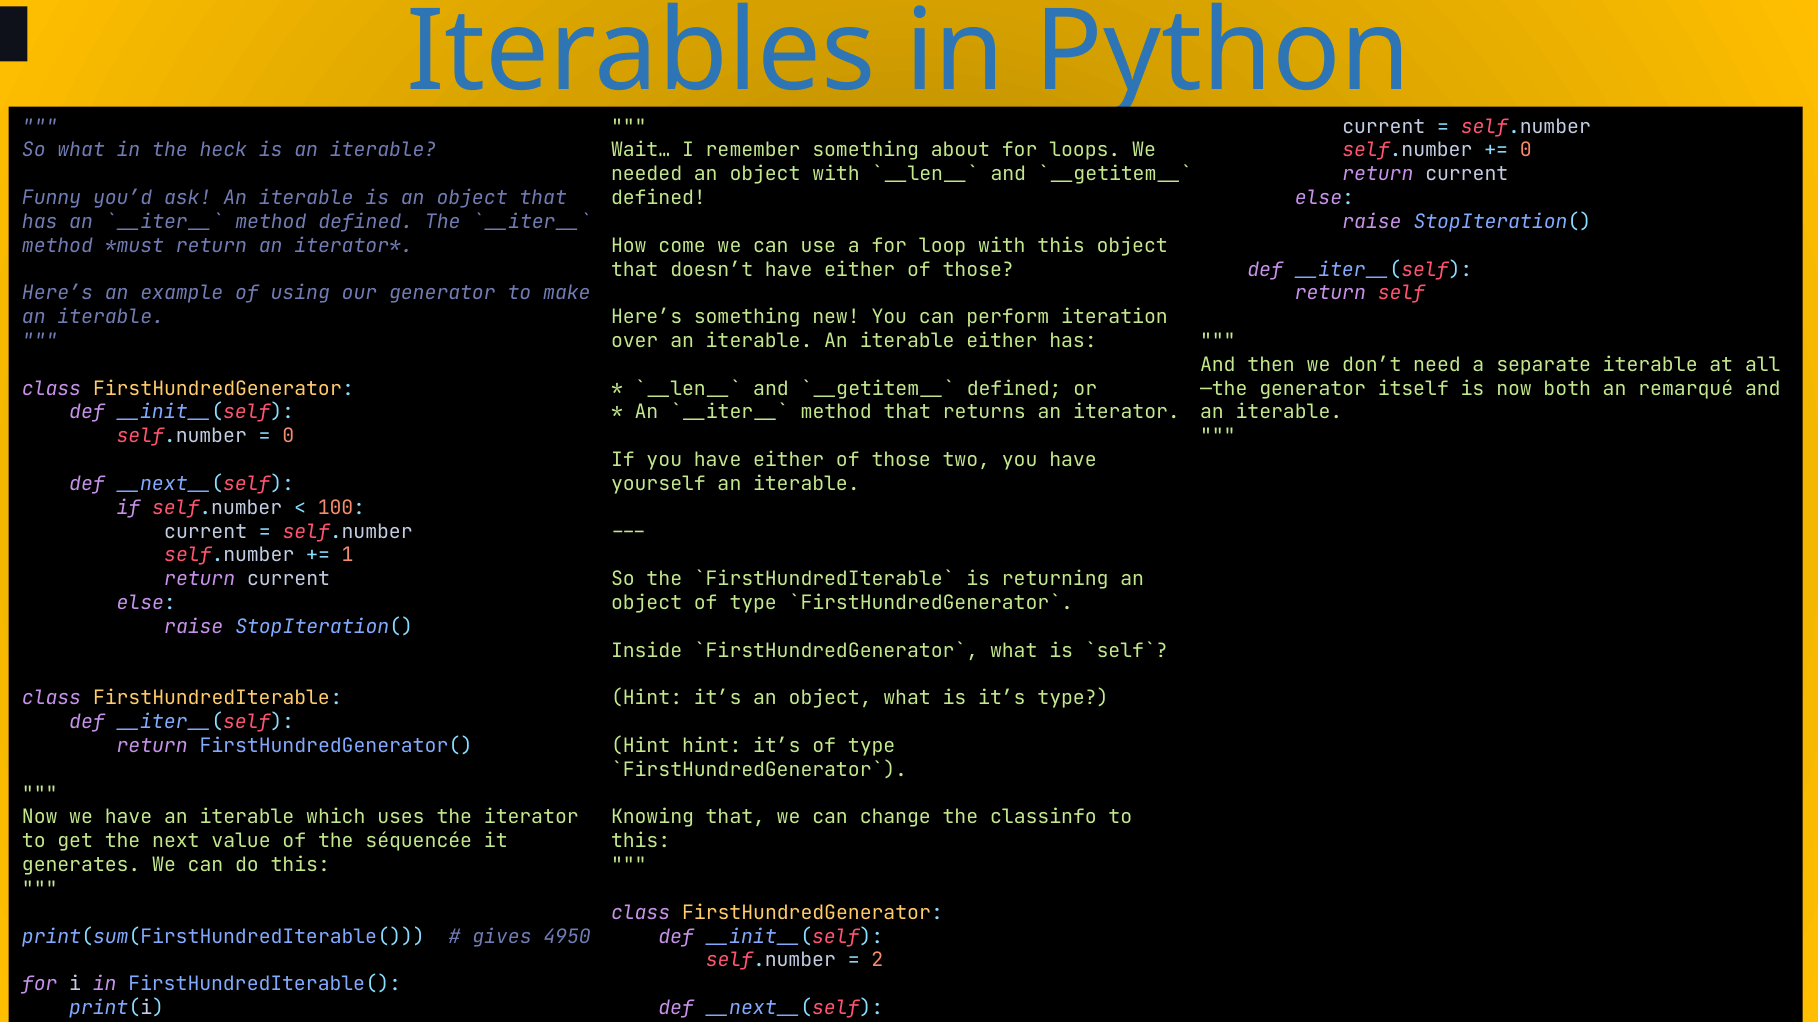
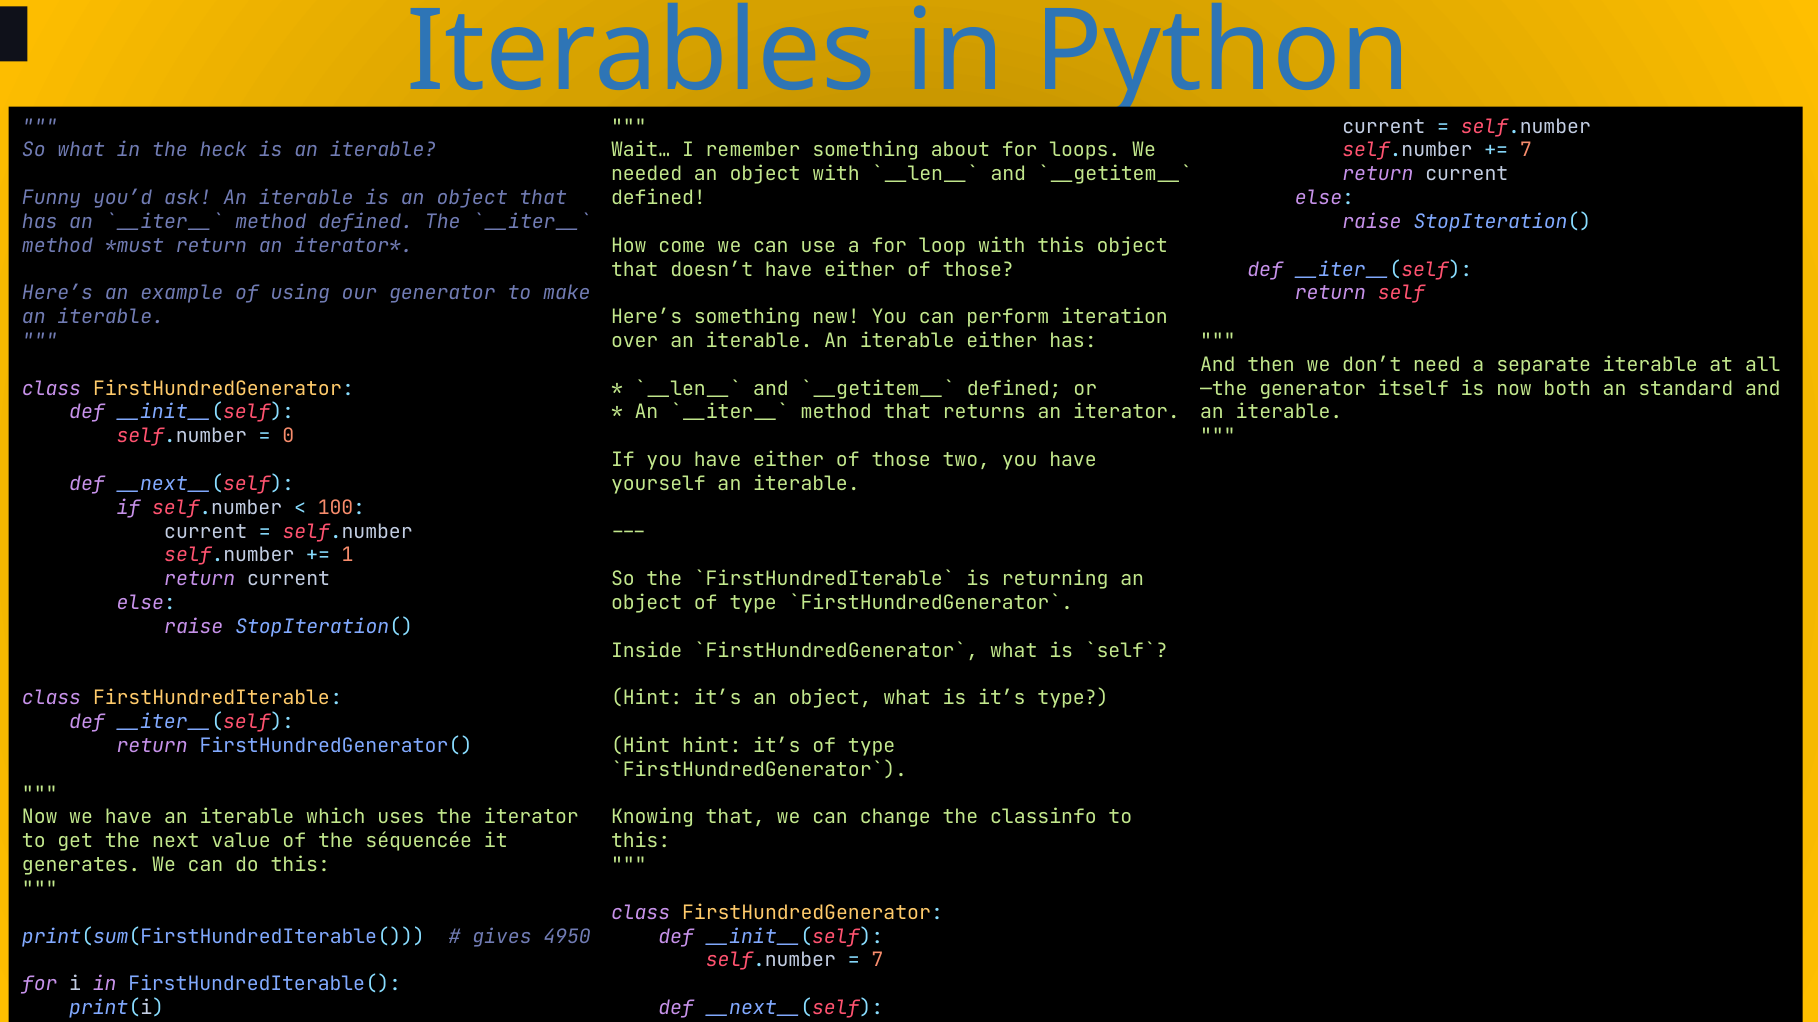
0: 0 -> 7 (1526, 151)
remarqué: remarqué -> standard (1686, 389)
2: 2 -> 7 (877, 961)
